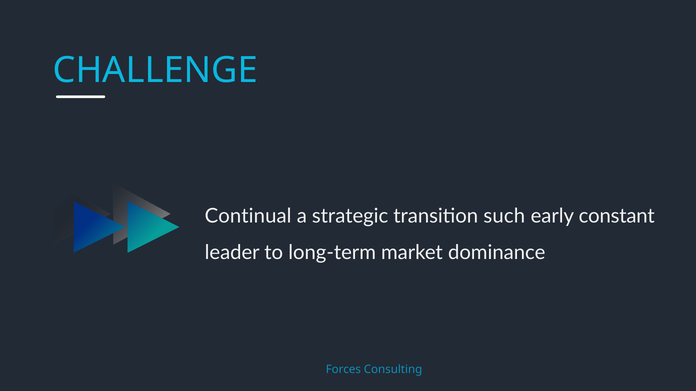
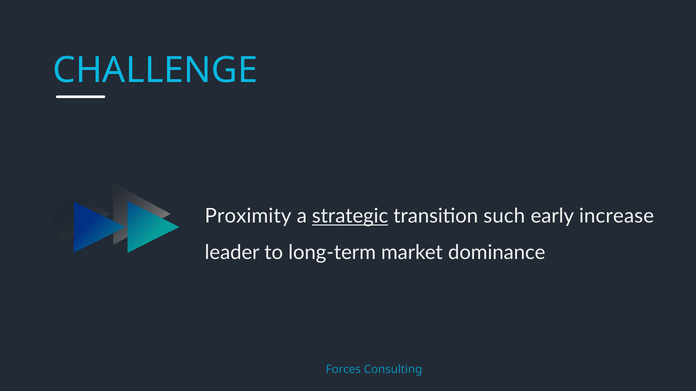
Continual: Continual -> Proximity (248, 217)
strategic underline: none -> present (350, 217)
constant: constant -> increase (617, 217)
